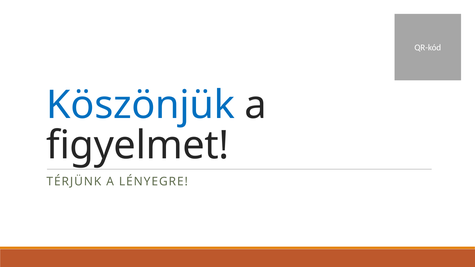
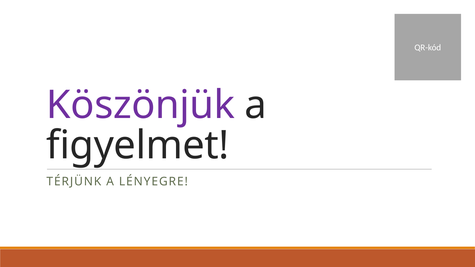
Köszönjük colour: blue -> purple (141, 105)
